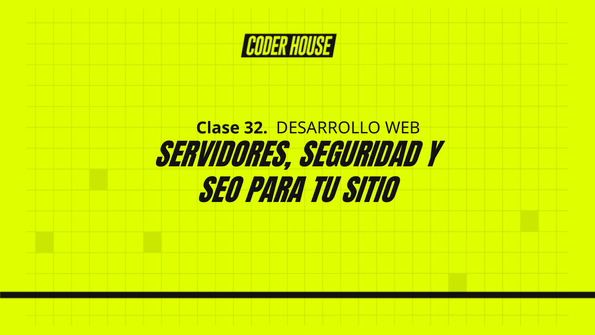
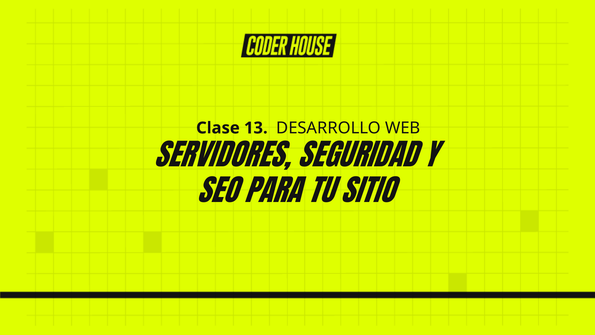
32: 32 -> 13 (256, 128)
